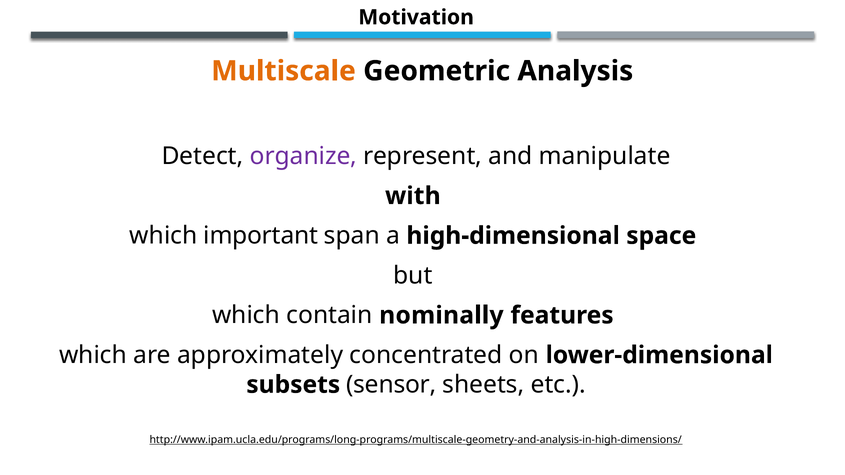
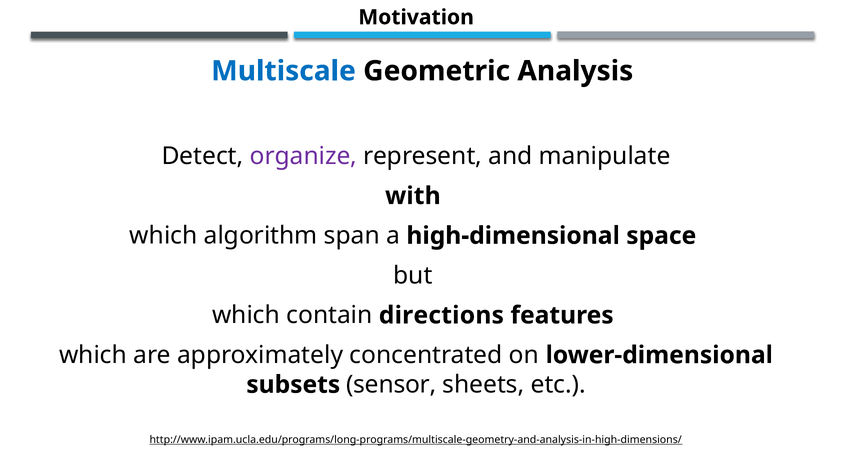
Multiscale colour: orange -> blue (284, 71)
important: important -> algorithm (261, 236)
nominally: nominally -> directions (441, 316)
